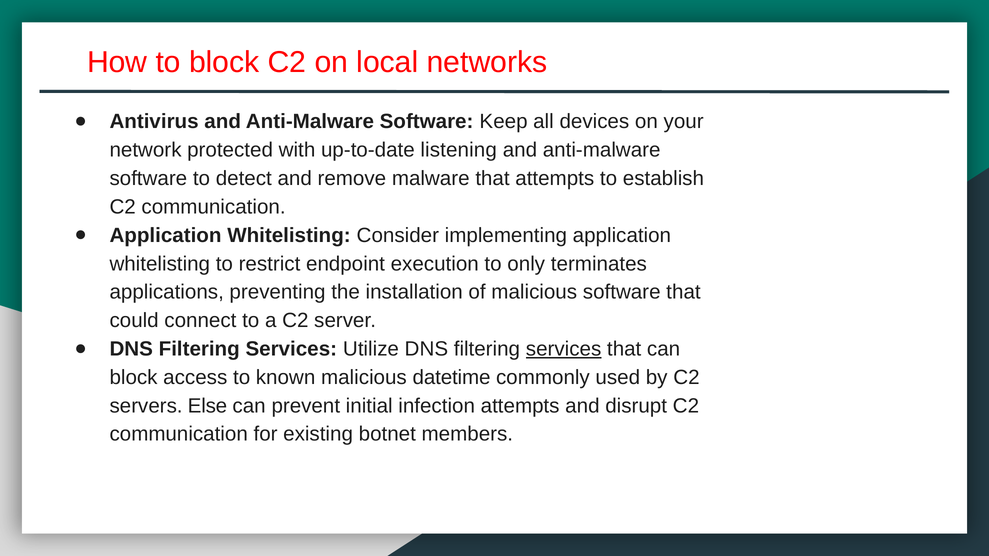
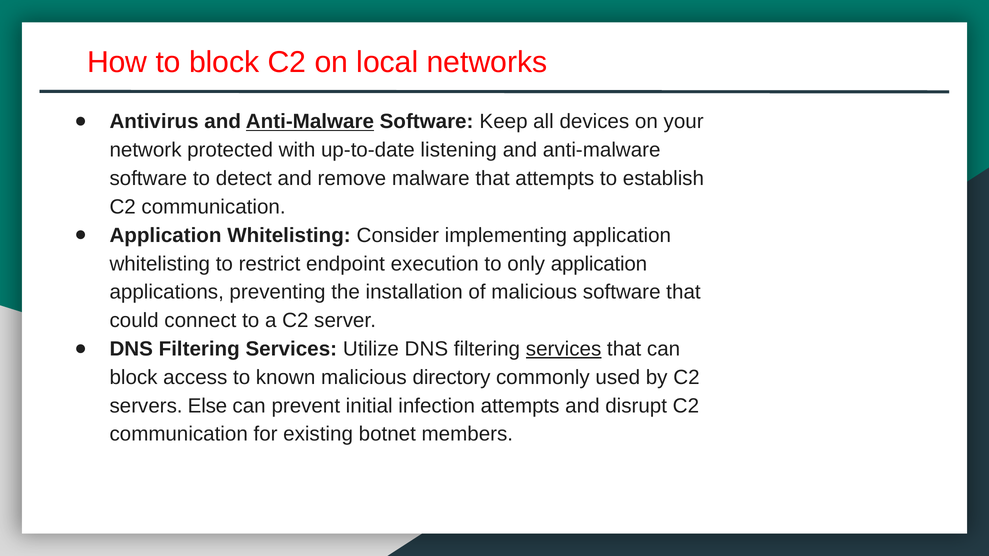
Anti-Malware underline: none -> present (310, 122)
only terminates: terminates -> application (599, 264)
datetime: datetime -> directory (452, 378)
